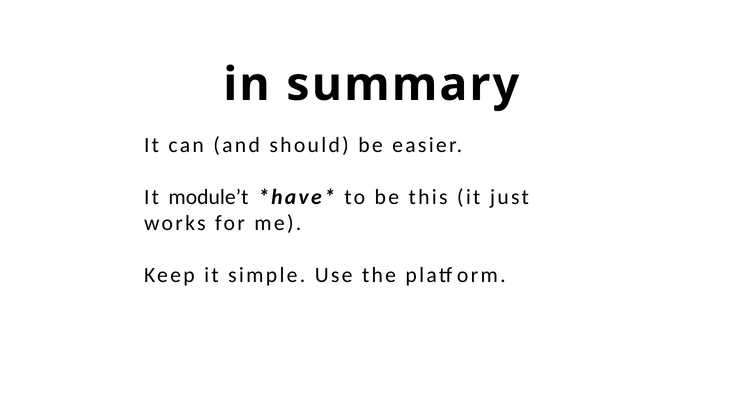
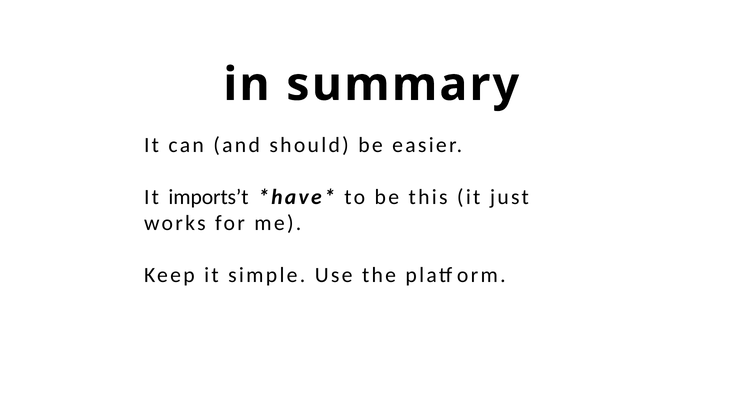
module’t: module’t -> imports’t (208, 197)
